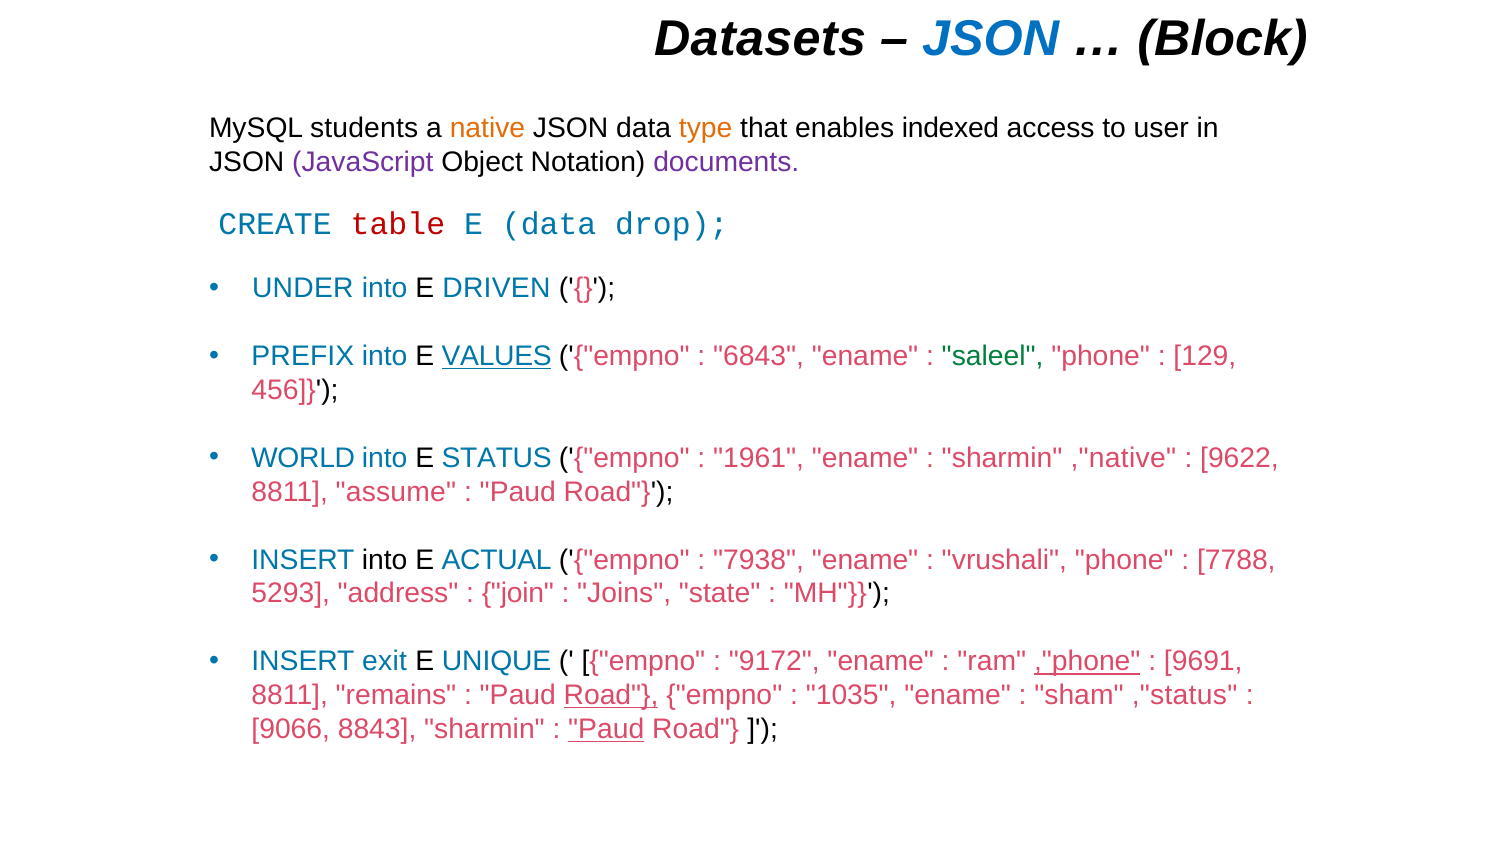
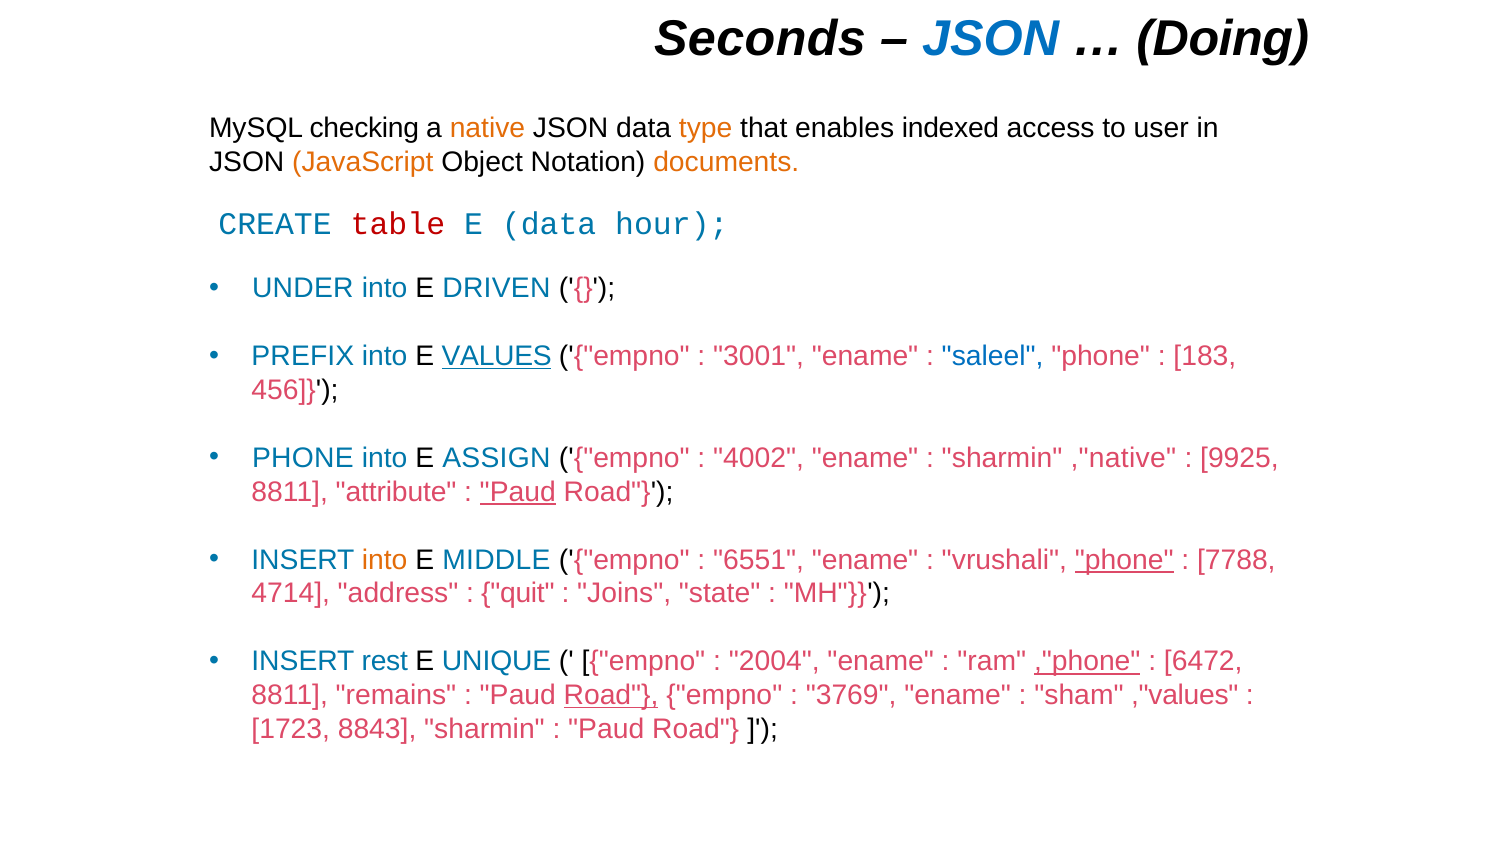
Datasets: Datasets -> Seconds (760, 39)
Block: Block -> Doing (1223, 39)
students: students -> checking (364, 128)
JavaScript colour: purple -> orange (363, 162)
documents colour: purple -> orange (726, 162)
drop: drop -> hour (672, 225)
6843: 6843 -> 3001 (759, 356)
saleel colour: green -> blue (993, 356)
129: 129 -> 183 (1205, 356)
WORLD: WORLD -> PHONE (303, 458)
STATUS: STATUS -> ASSIGN (496, 458)
1961: 1961 -> 4002 (759, 458)
9622: 9622 -> 9925 (1239, 458)
assume: assume -> attribute (396, 492)
Paud underline: none -> present (518, 492)
into colour: black -> orange (385, 560)
ACTUAL: ACTUAL -> MIDDLE (496, 560)
7938: 7938 -> 6551 (759, 560)
phone underline: none -> present (1124, 560)
5293: 5293 -> 4714 (291, 594)
join: join -> quit (518, 594)
exit: exit -> rest (385, 662)
9172: 9172 -> 2004 (774, 662)
9691: 9691 -> 6472 (1203, 662)
1035: 1035 -> 3769 (851, 696)
,"status: ,"status -> ,"values (1185, 696)
9066: 9066 -> 1723 (291, 730)
Paud underline: present -> none (606, 730)
